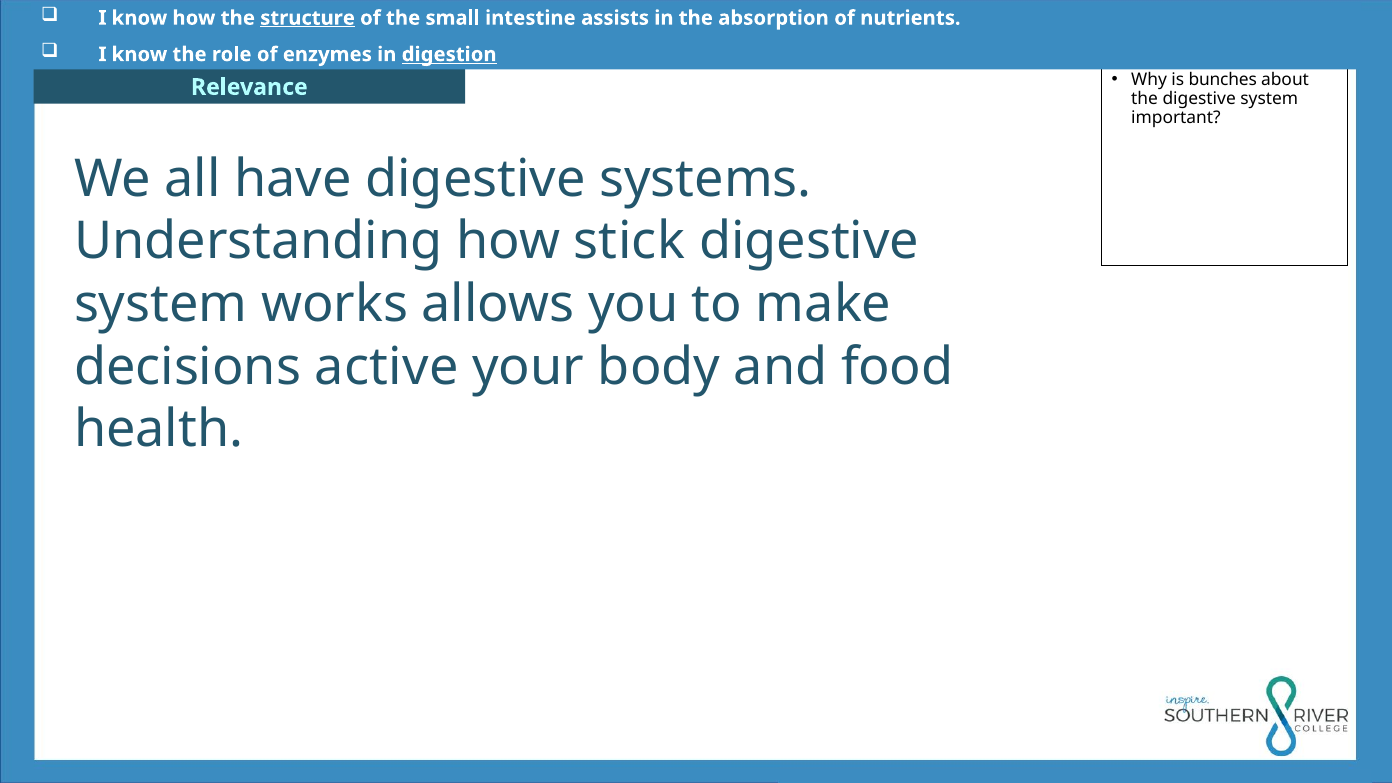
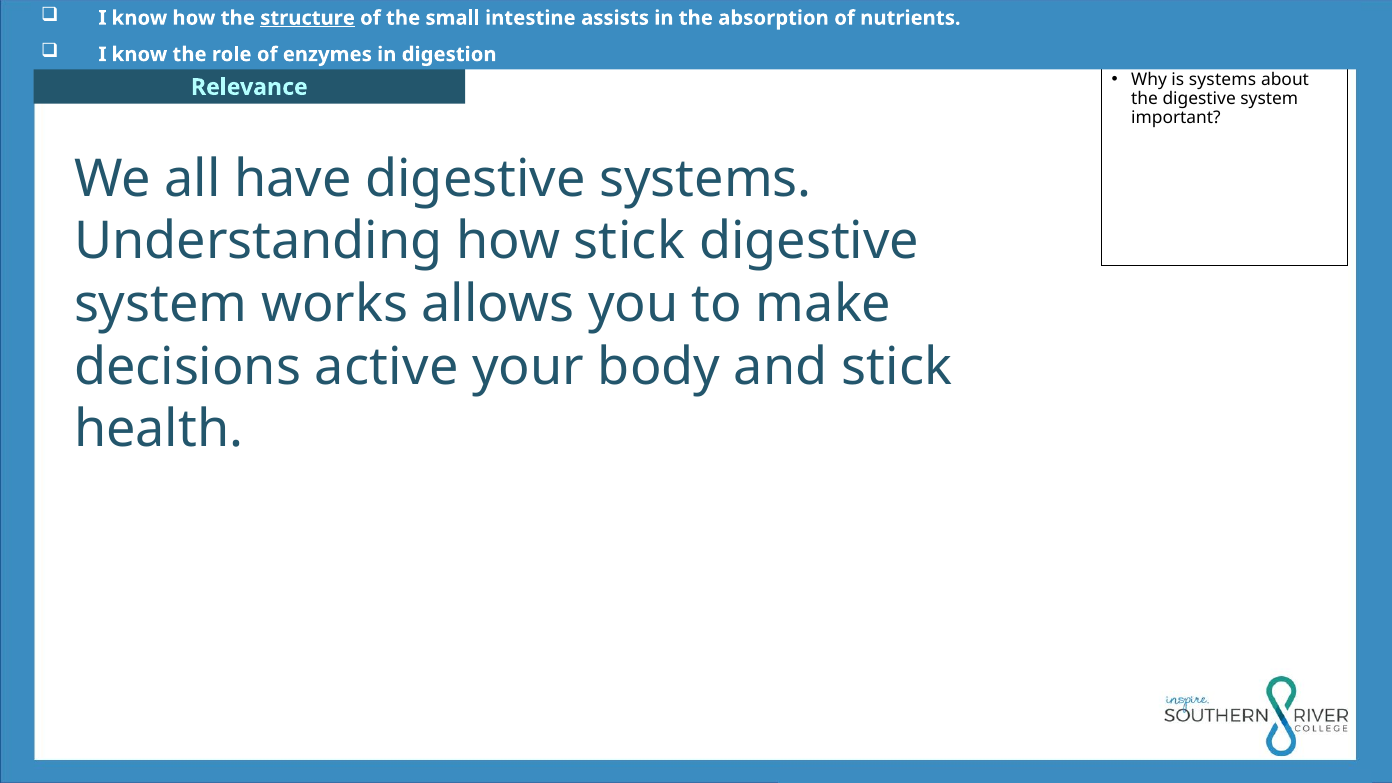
digestion underline: present -> none (449, 54)
is bunches: bunches -> systems (1223, 80)
and food: food -> stick (897, 367)
